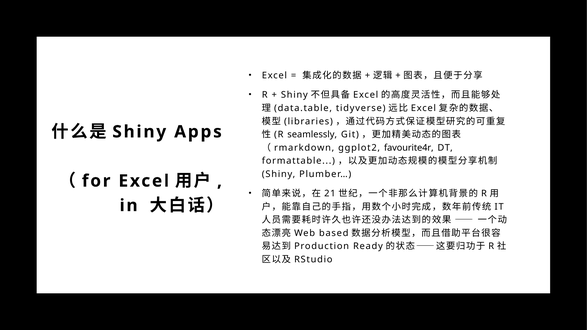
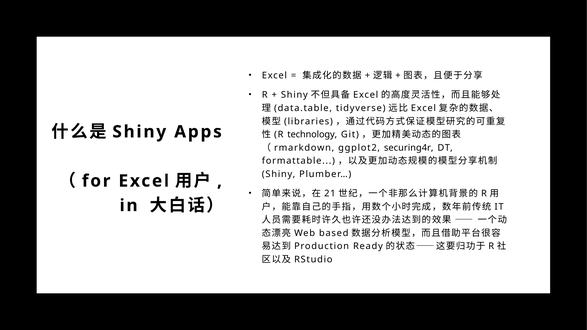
seamlessly: seamlessly -> technology (312, 135)
favourite4r: favourite4r -> securing4r (409, 148)
